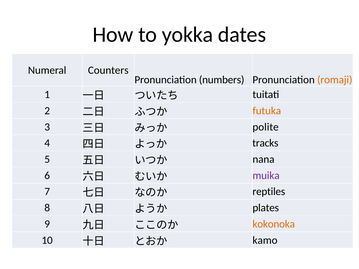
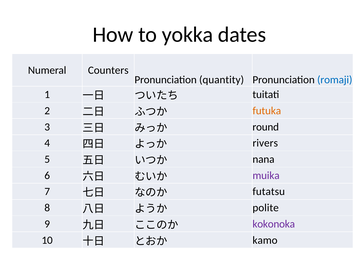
numbers: numbers -> quantity (222, 80)
romaji colour: orange -> blue (335, 80)
polite: polite -> round (266, 127)
tracks: tracks -> rivers (265, 143)
reptiles: reptiles -> futatsu (269, 192)
plates: plates -> polite (266, 208)
kokonoka colour: orange -> purple (274, 224)
